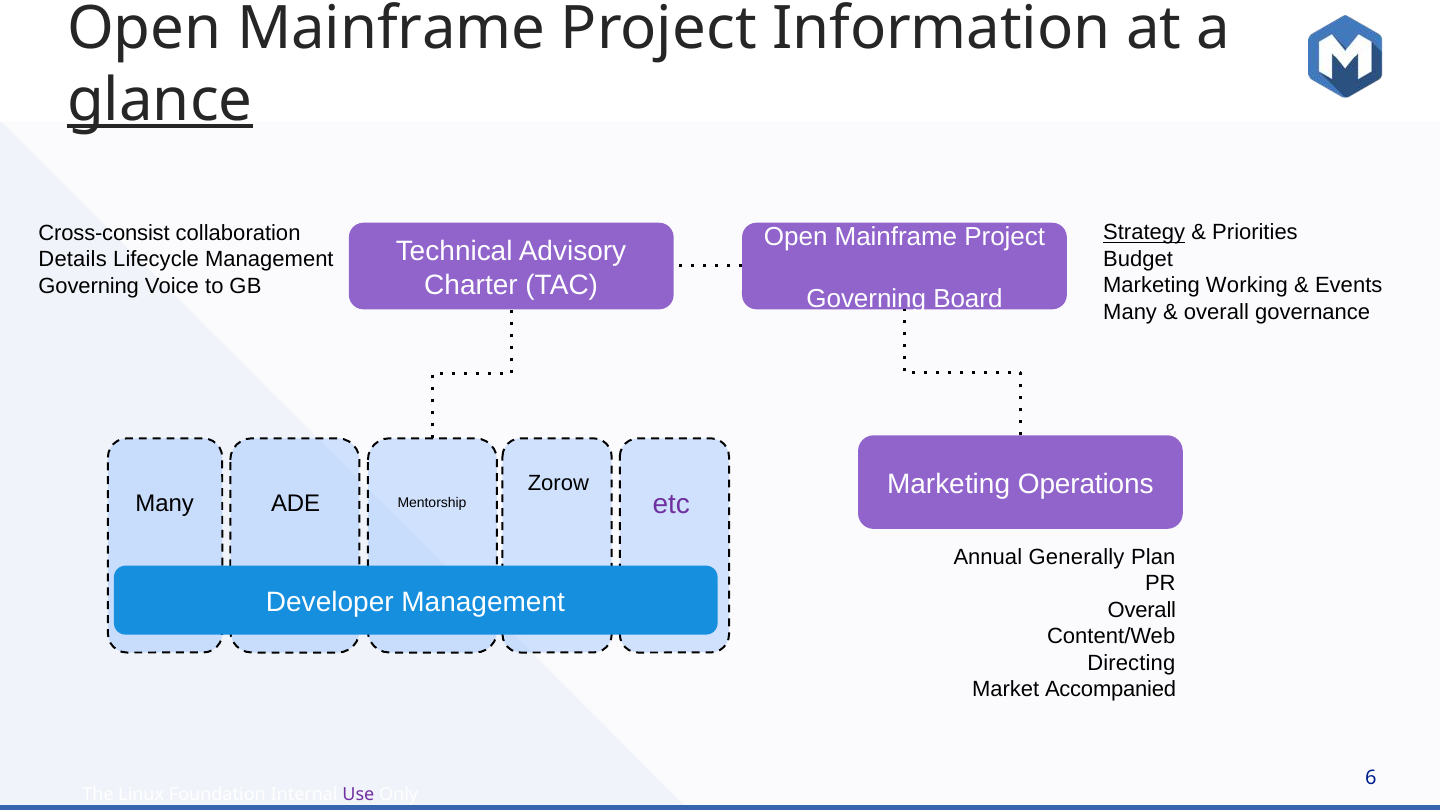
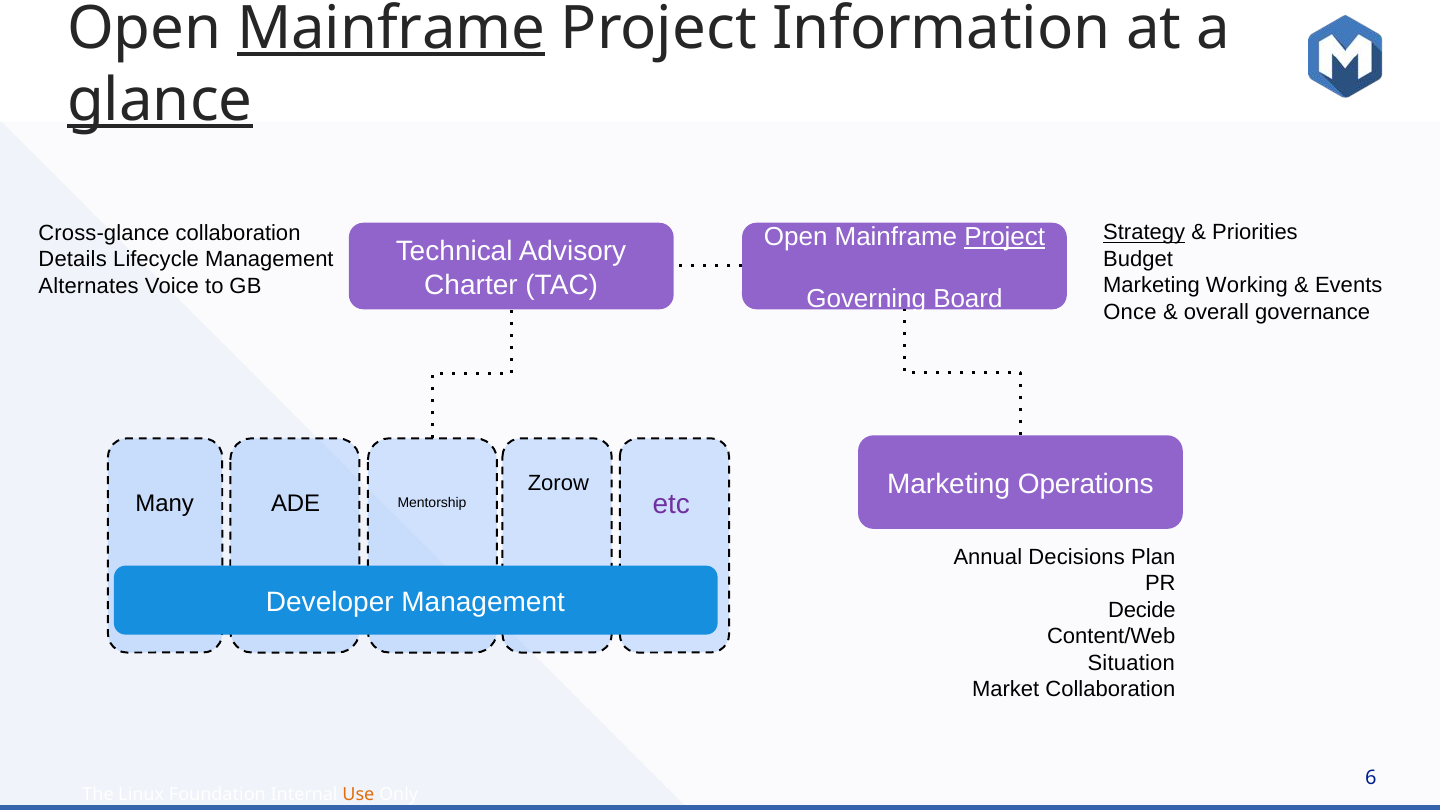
Mainframe underline: none -> present (391, 29)
Cross-consist: Cross-consist -> Cross-glance (104, 233)
Project underline: none -> present (1005, 237)
Governing: Governing -> Alternates (89, 286)
Many: Many -> Once (1130, 312)
Generally: Generally -> Decisions (1077, 557)
Overall: Overall -> Decide (1142, 610)
Directing: Directing -> Situation (1131, 663)
Market Accompanied: Accompanied -> Collaboration (1110, 689)
Use colour: purple -> orange (358, 795)
